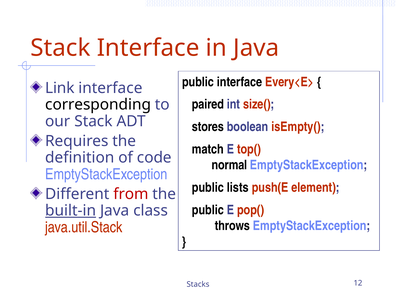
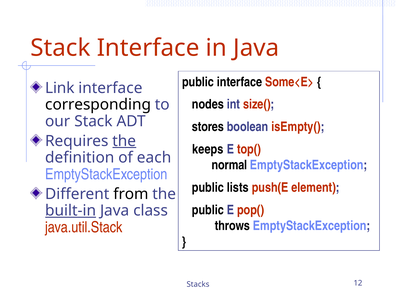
Every<E>: Every<E> -> Some<E> (290, 82)
paired: paired -> nodes (208, 104)
the underline: none -> present (124, 141)
match: match -> keeps (208, 149)
code: code -> each (154, 158)
from colour: red -> black (131, 194)
